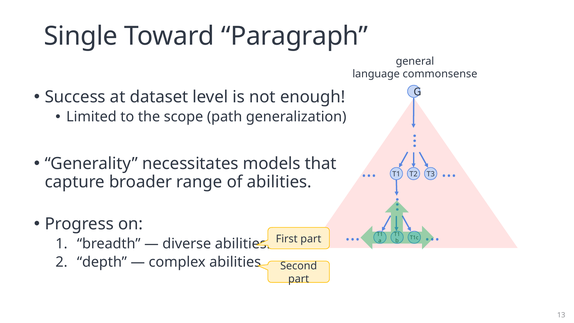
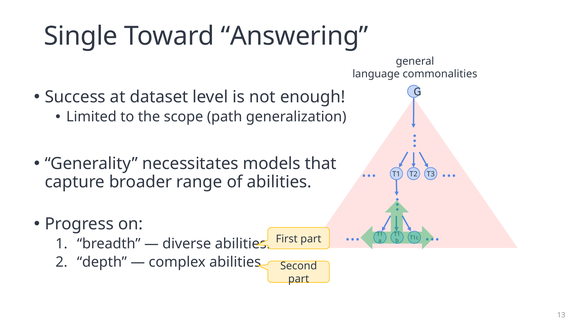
Paragraph: Paragraph -> Answering (295, 36)
commonsense: commonsense -> commonalities (440, 74)
